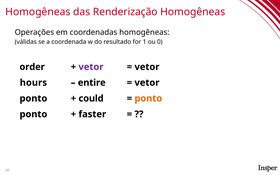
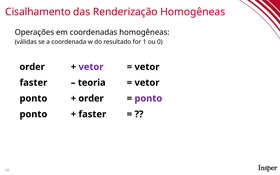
Homogêneas: Homogêneas -> Cisalhamento (38, 12)
hours: hours -> faster (33, 83)
entire: entire -> teoria (92, 83)
could: could -> order (91, 98)
ponto colour: orange -> purple (148, 98)
